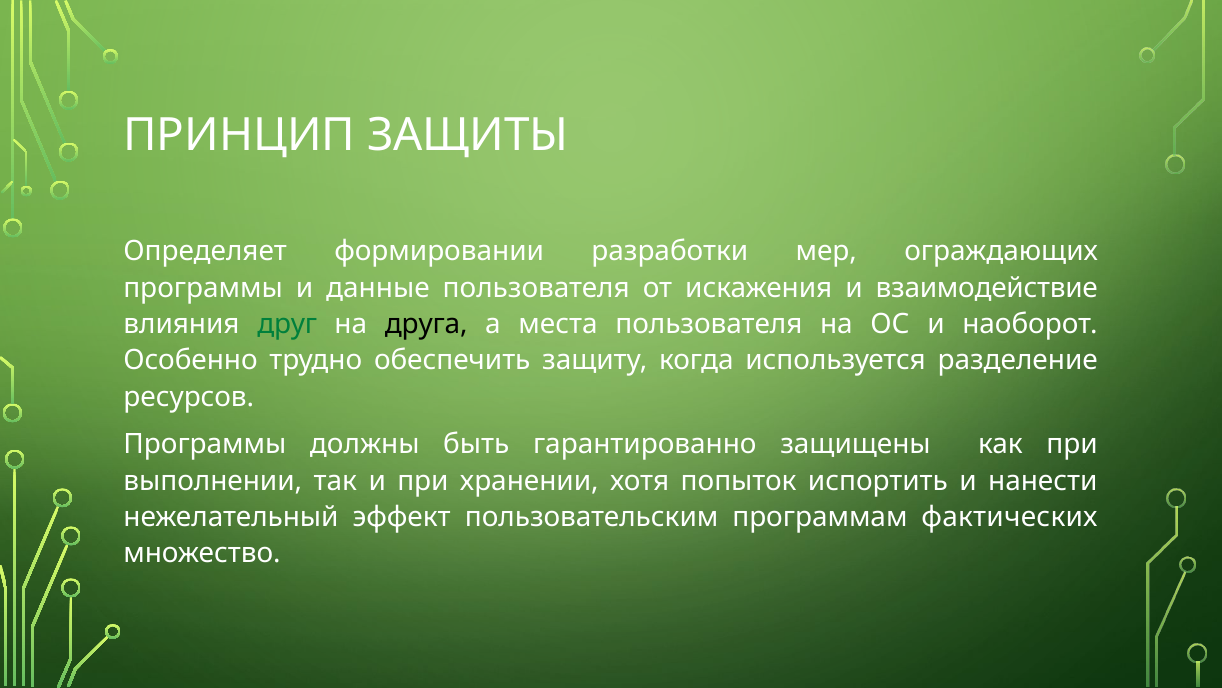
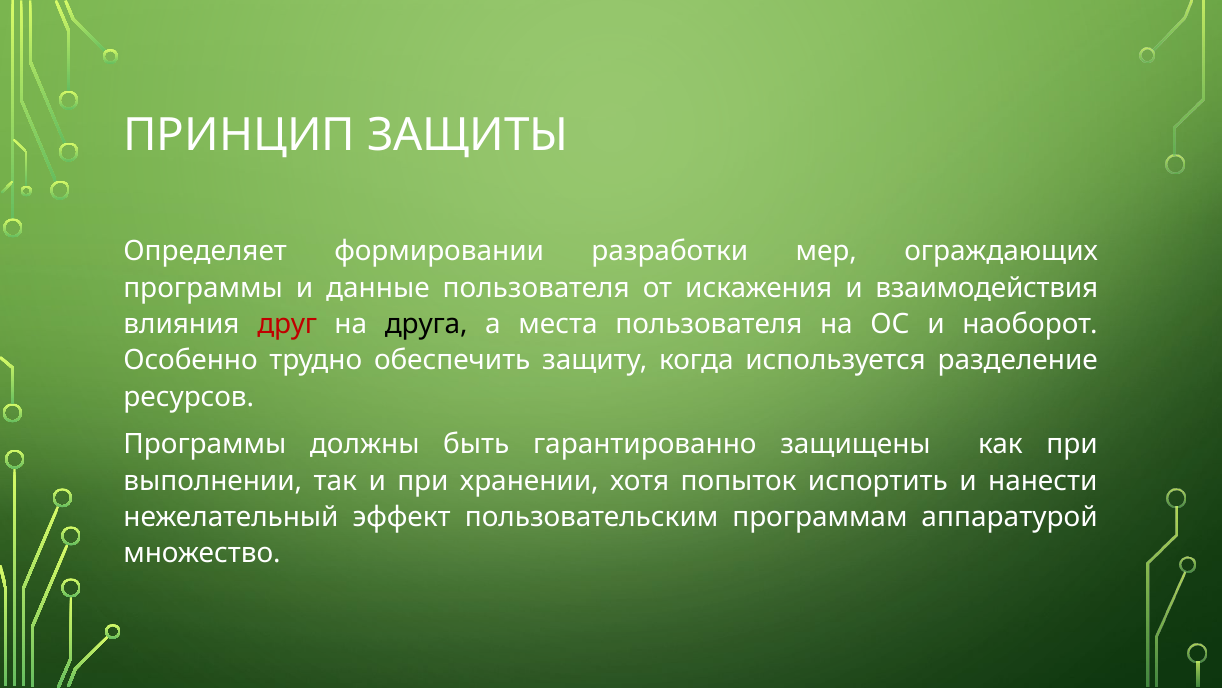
взаимодействие: взаимодействие -> взаимодействия (987, 288)
друг colour: green -> red (287, 324)
фактических: фактических -> аппаратурой (1010, 517)
